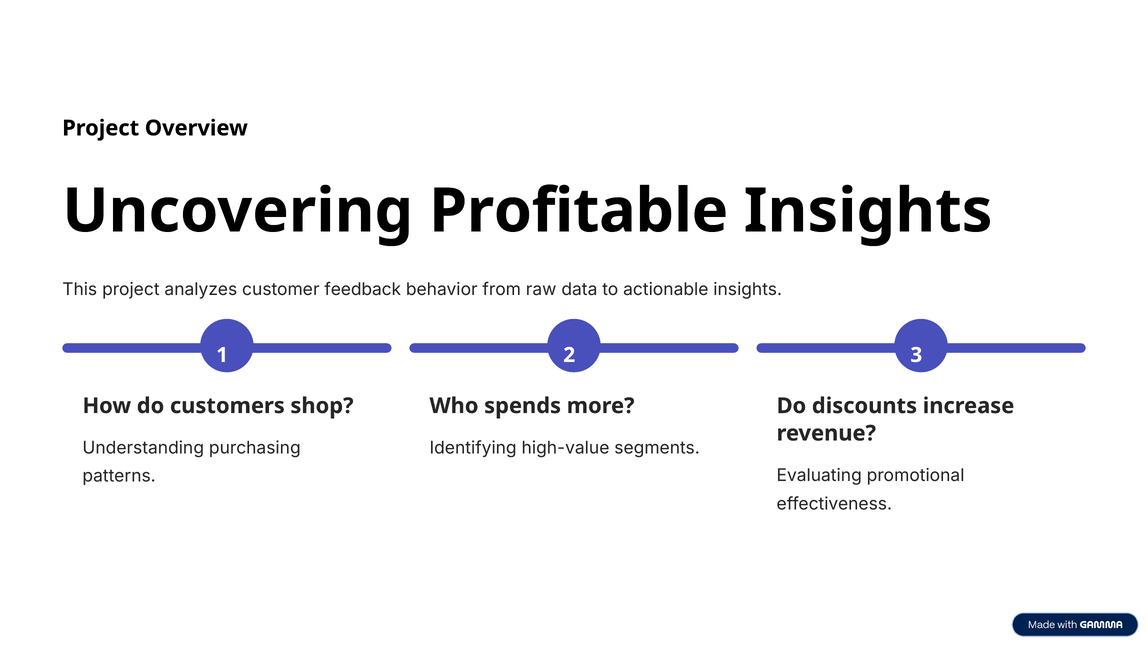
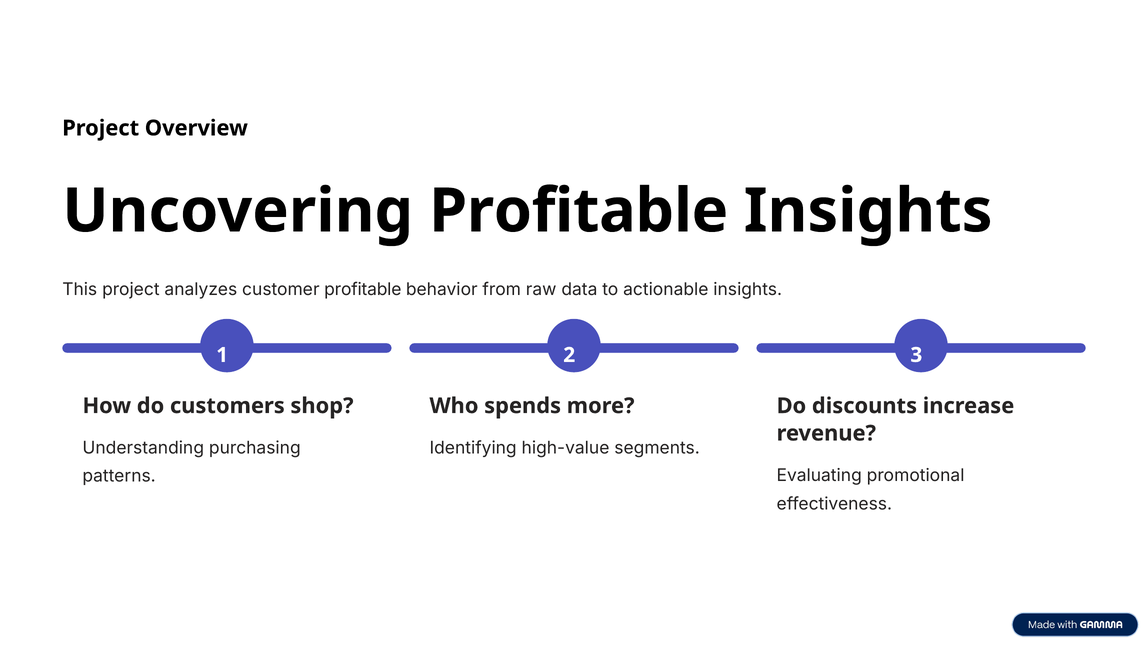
customer feedback: feedback -> profitable (363, 289)
